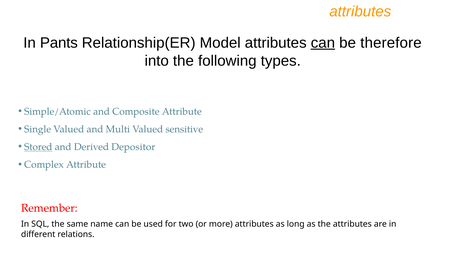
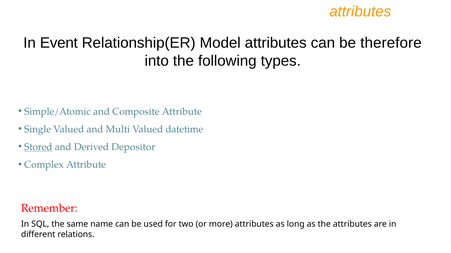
Pants: Pants -> Event (59, 43)
can underline: present -> none (323, 43)
sensitive: sensitive -> datetime (184, 130)
